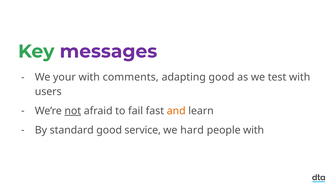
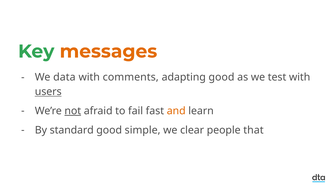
messages colour: purple -> orange (108, 51)
your: your -> data (64, 77)
users underline: none -> present (48, 92)
service: service -> simple (143, 130)
hard: hard -> clear (192, 130)
people with: with -> that (253, 130)
